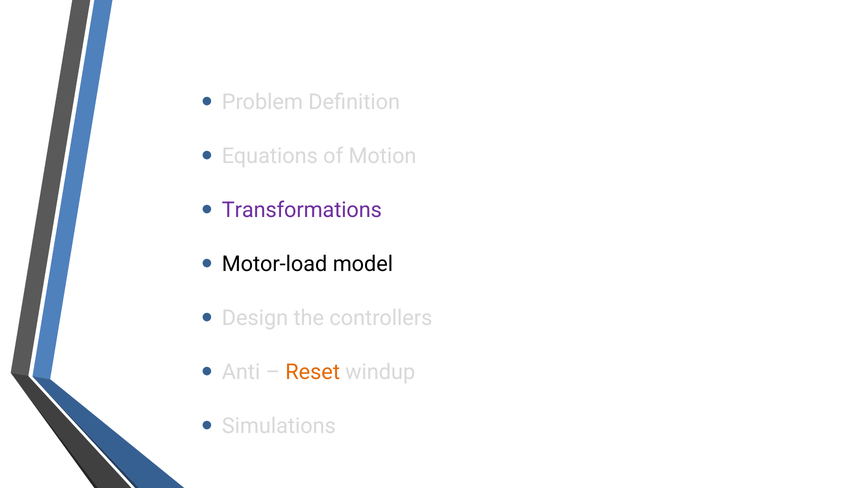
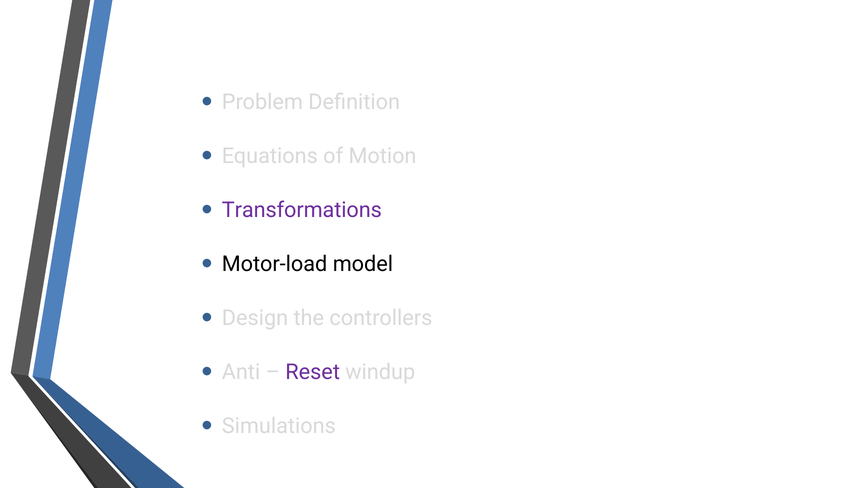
Reset colour: orange -> purple (313, 372)
